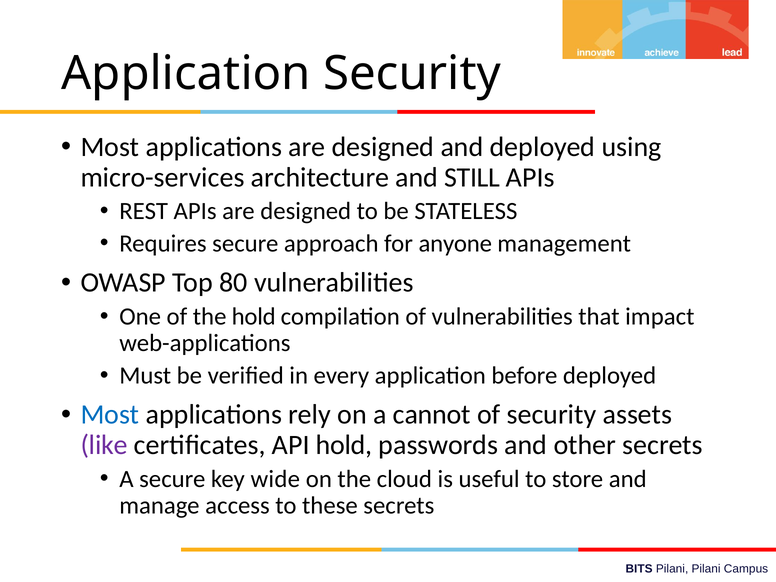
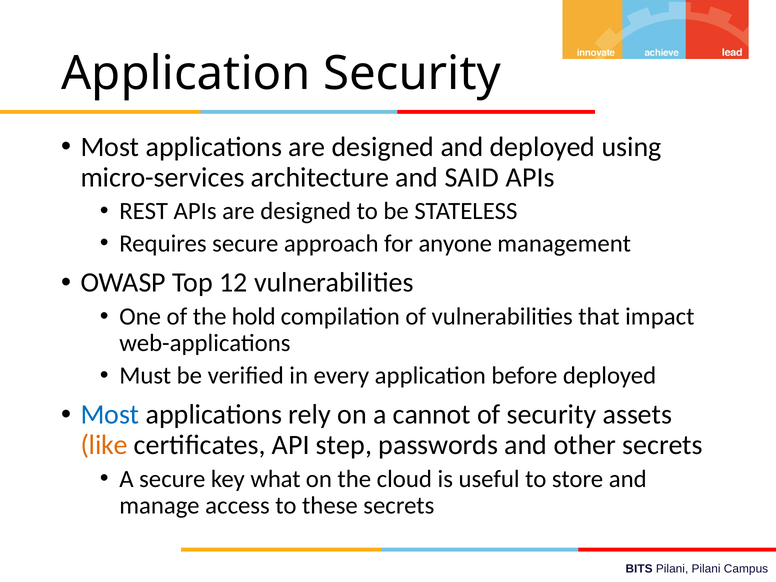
STILL: STILL -> SAID (472, 177)
80: 80 -> 12 (233, 283)
like colour: purple -> orange (104, 445)
API hold: hold -> step (344, 445)
wide: wide -> what (275, 479)
